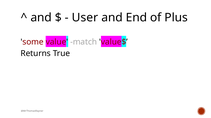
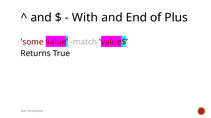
User: User -> With (85, 18)
